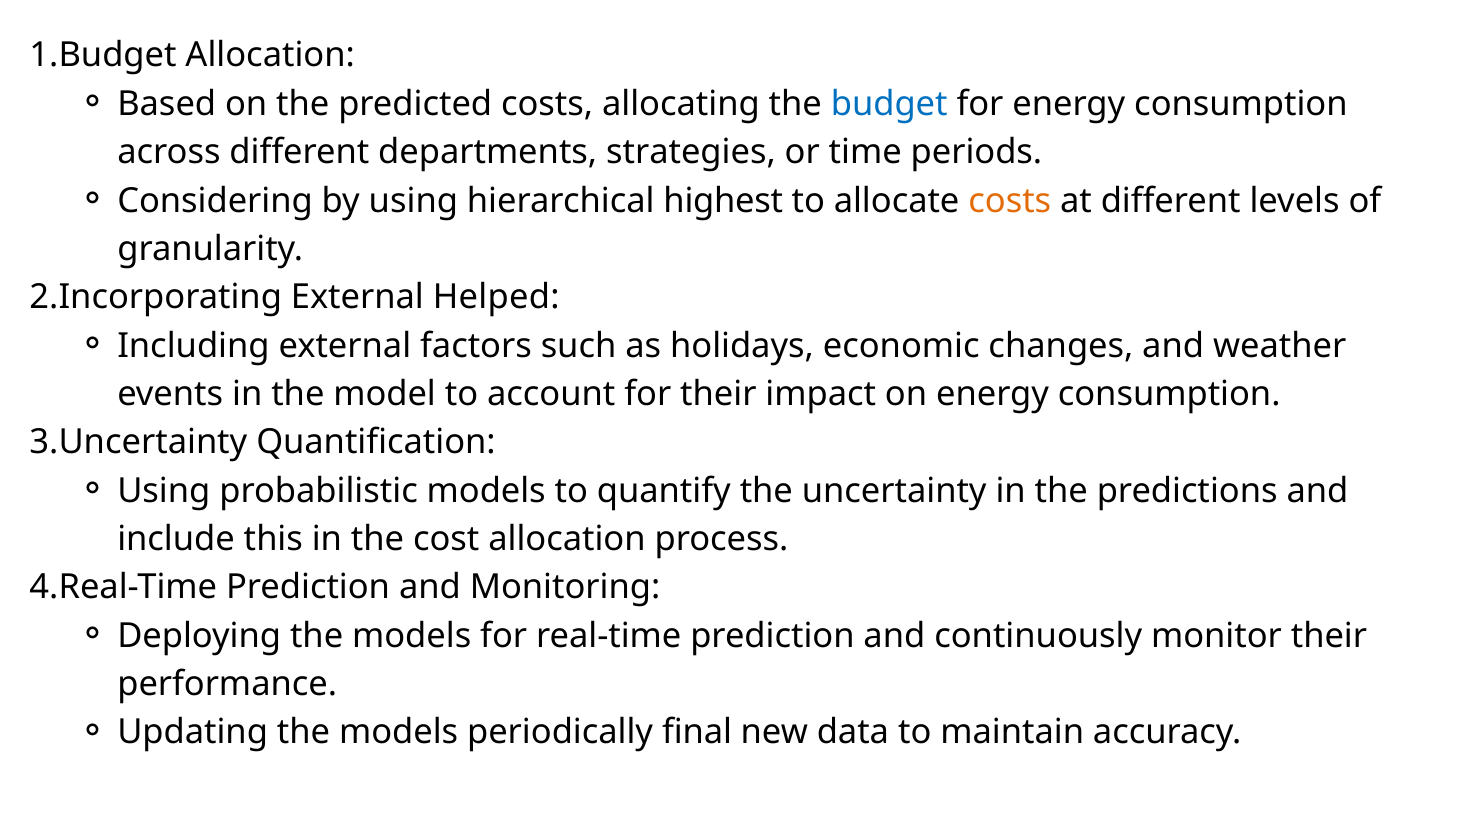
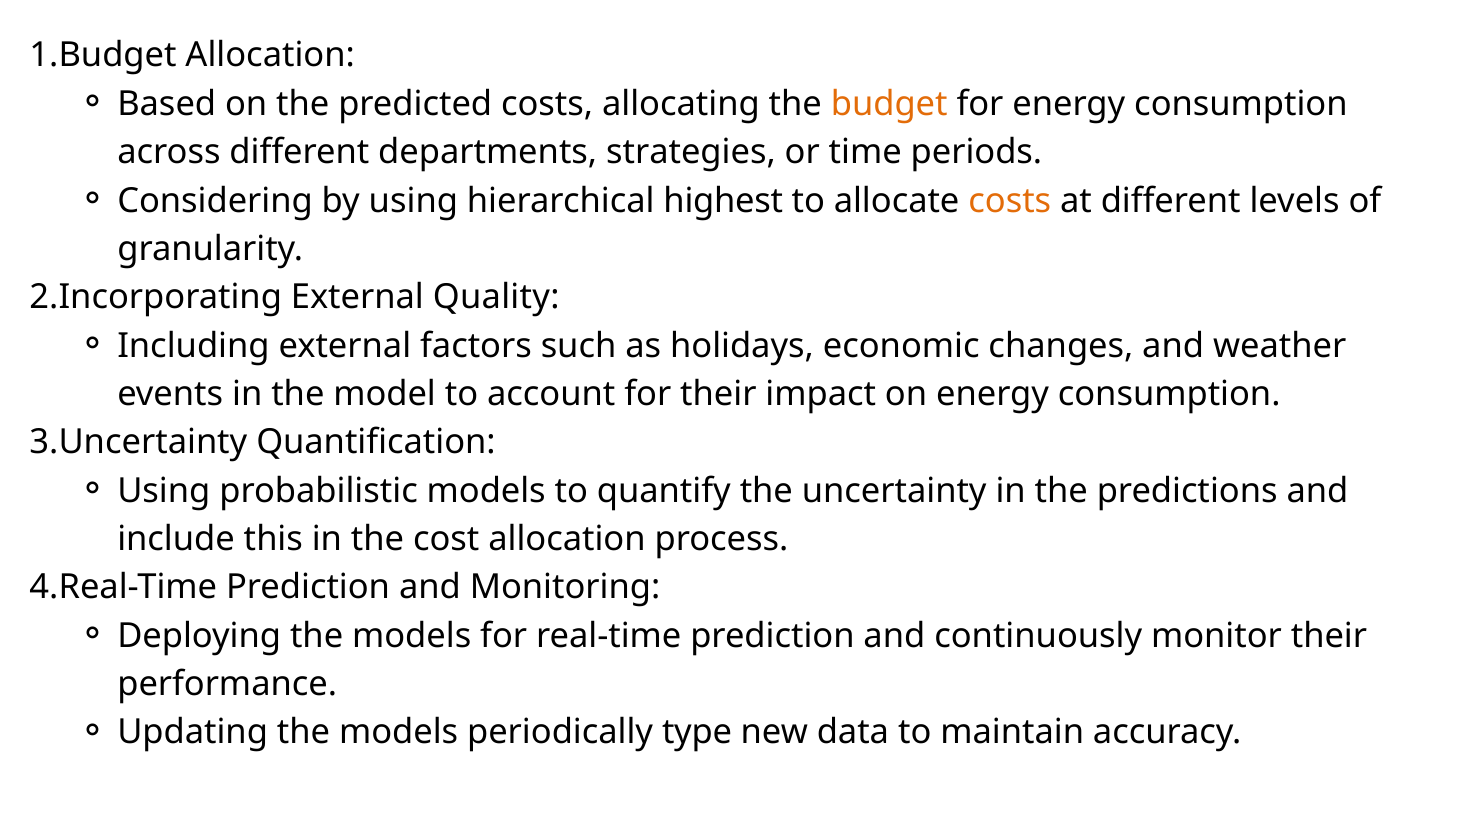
budget colour: blue -> orange (889, 104)
Helped: Helped -> Quality (496, 297)
final: final -> type (697, 732)
